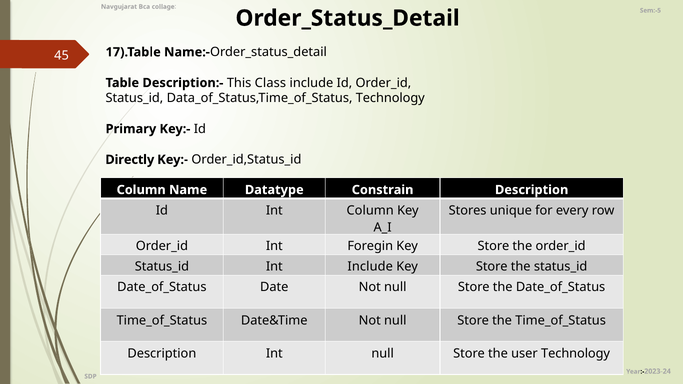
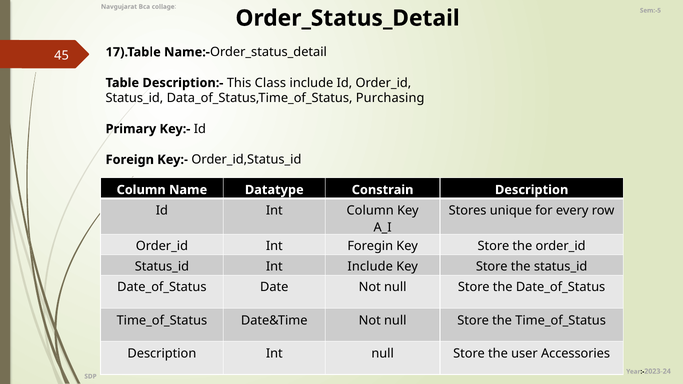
Data_of_Status,Time_of_Status Technology: Technology -> Purchasing (390, 98)
Directly: Directly -> Foreign (130, 160)
user Technology: Technology -> Accessories (576, 354)
